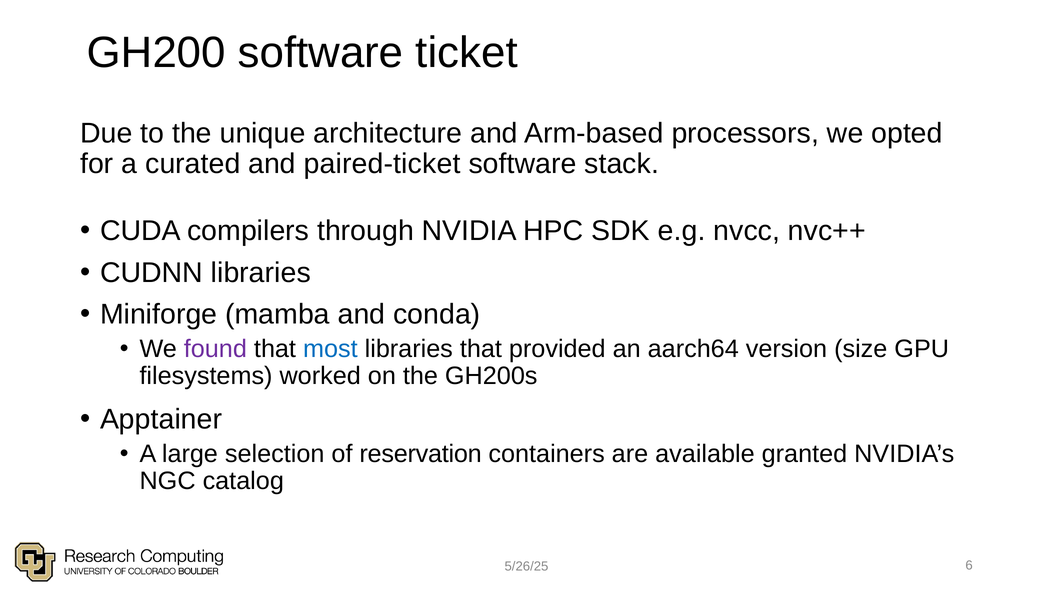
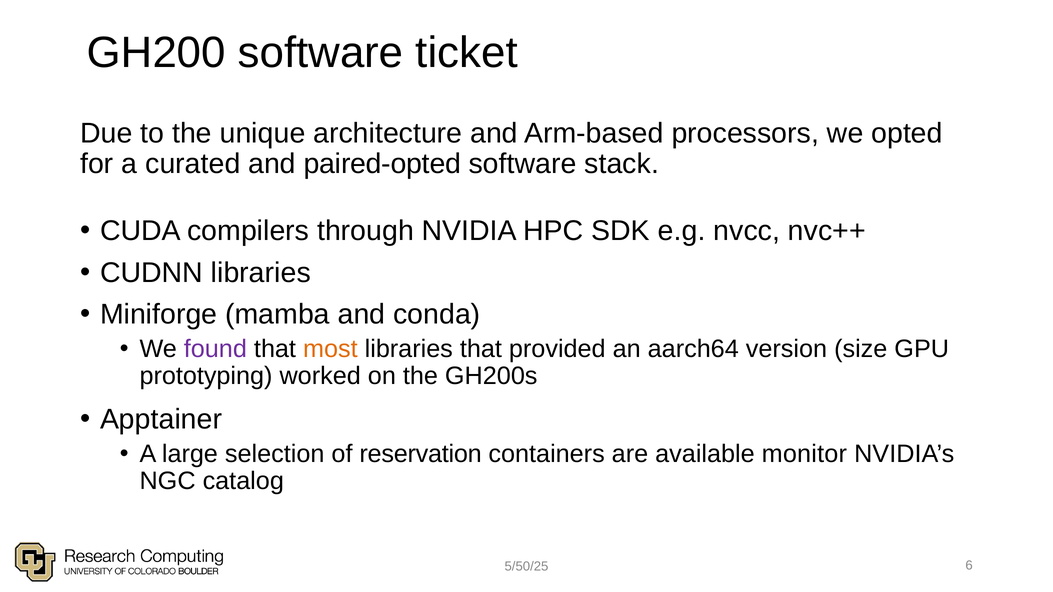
paired-ticket: paired-ticket -> paired-opted (382, 164)
most colour: blue -> orange (330, 349)
filesystems: filesystems -> prototyping (206, 376)
granted: granted -> monitor (804, 454)
5/26/25: 5/26/25 -> 5/50/25 (526, 567)
